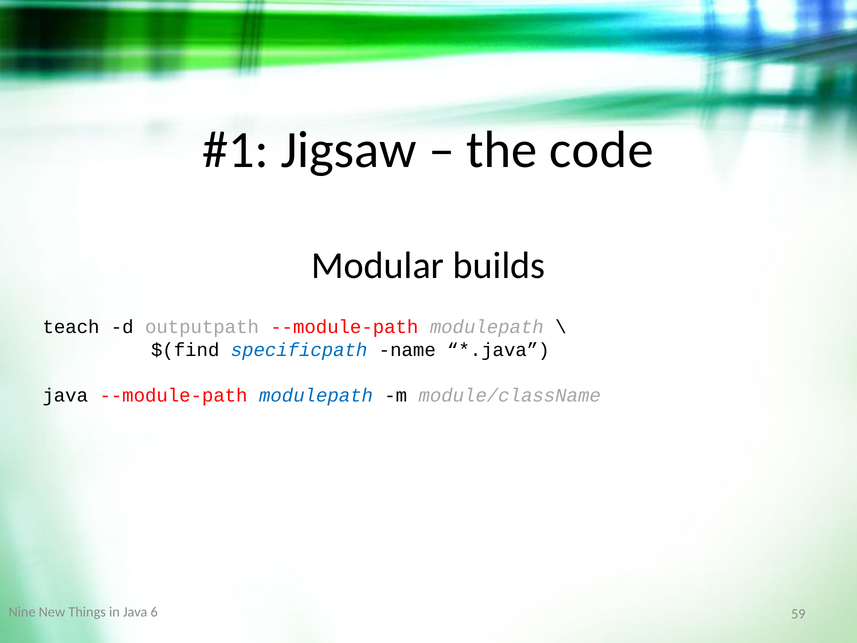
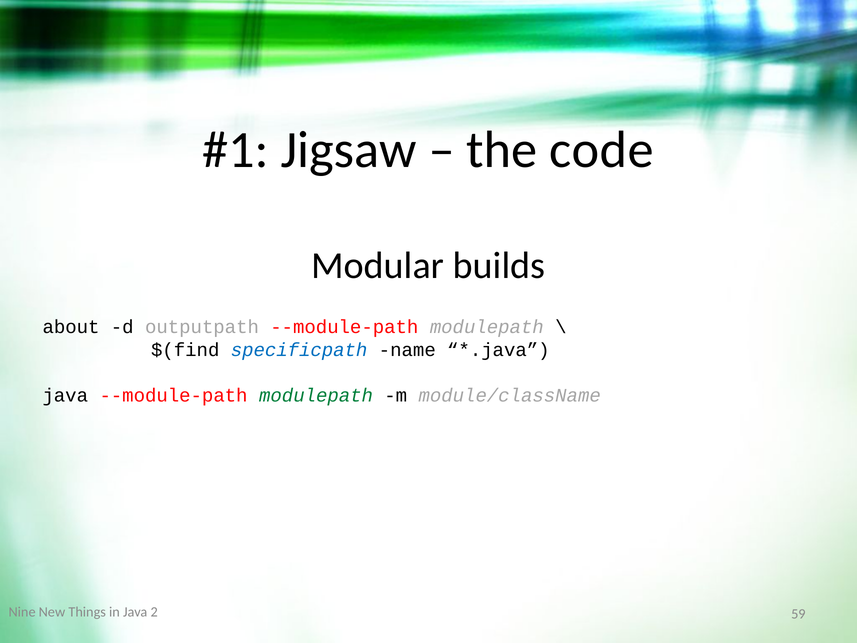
teach: teach -> about (71, 327)
modulepath colour: blue -> green (316, 395)
6: 6 -> 2 (154, 612)
